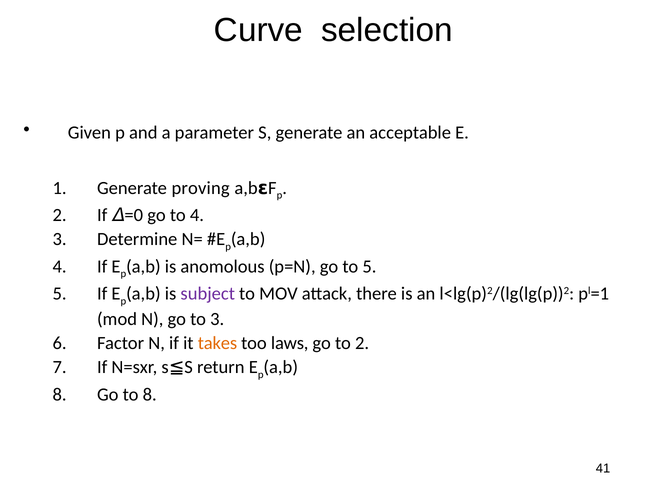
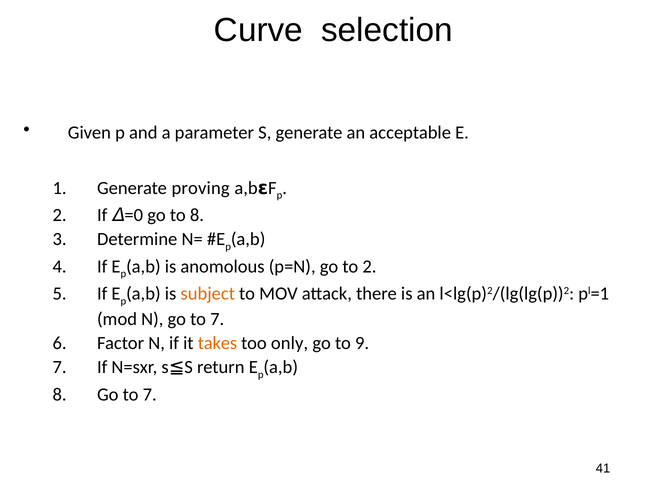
to 4: 4 -> 8 (197, 215)
to 5: 5 -> 2 (369, 266)
subject colour: purple -> orange (208, 293)
N go to 3: 3 -> 7 (217, 319)
laws: laws -> only (290, 343)
to 2: 2 -> 9 (362, 343)
8: 8 -> 7 (150, 394)
